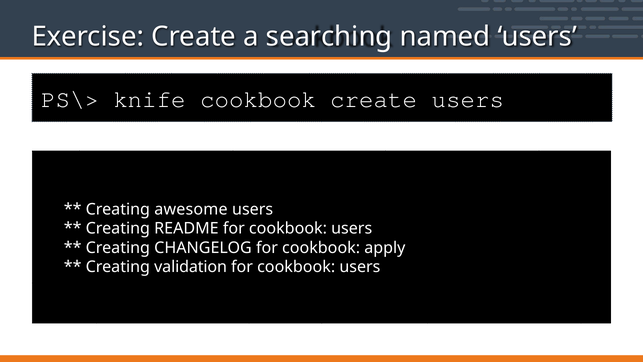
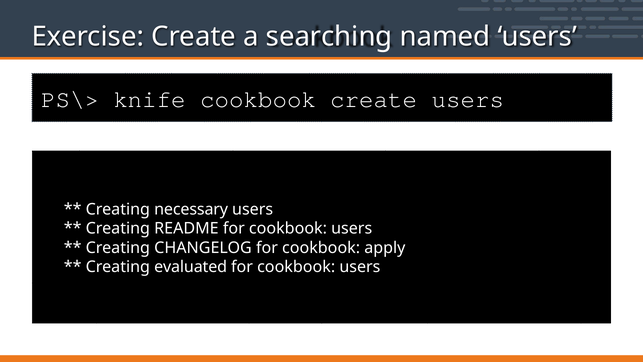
awesome: awesome -> necessary (191, 209)
validation: validation -> evaluated (191, 267)
